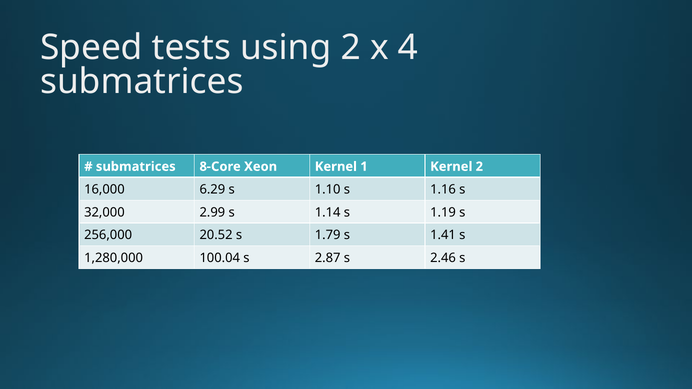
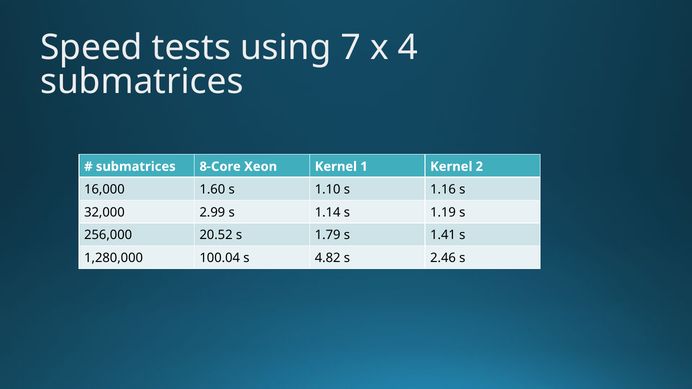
using 2: 2 -> 7 (351, 47)
6.29: 6.29 -> 1.60 (212, 190)
2.87: 2.87 -> 4.82 (328, 258)
